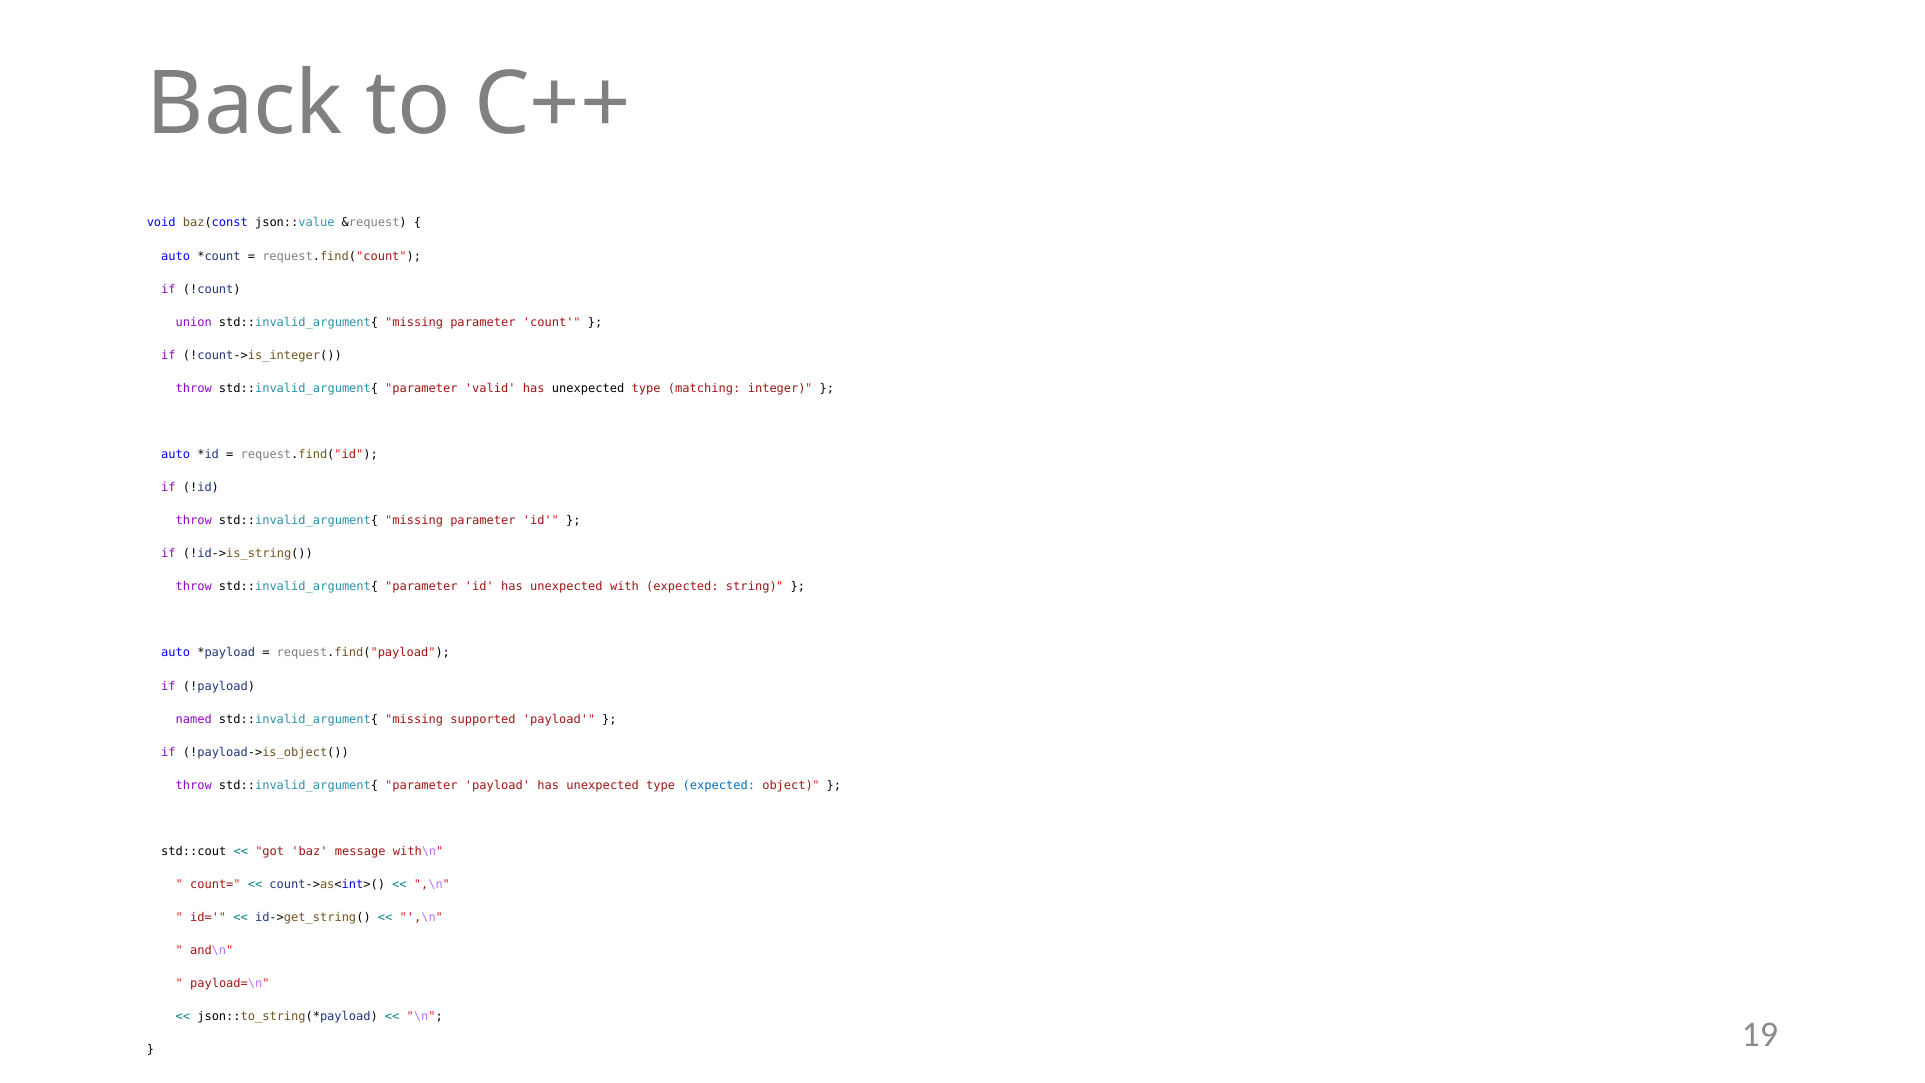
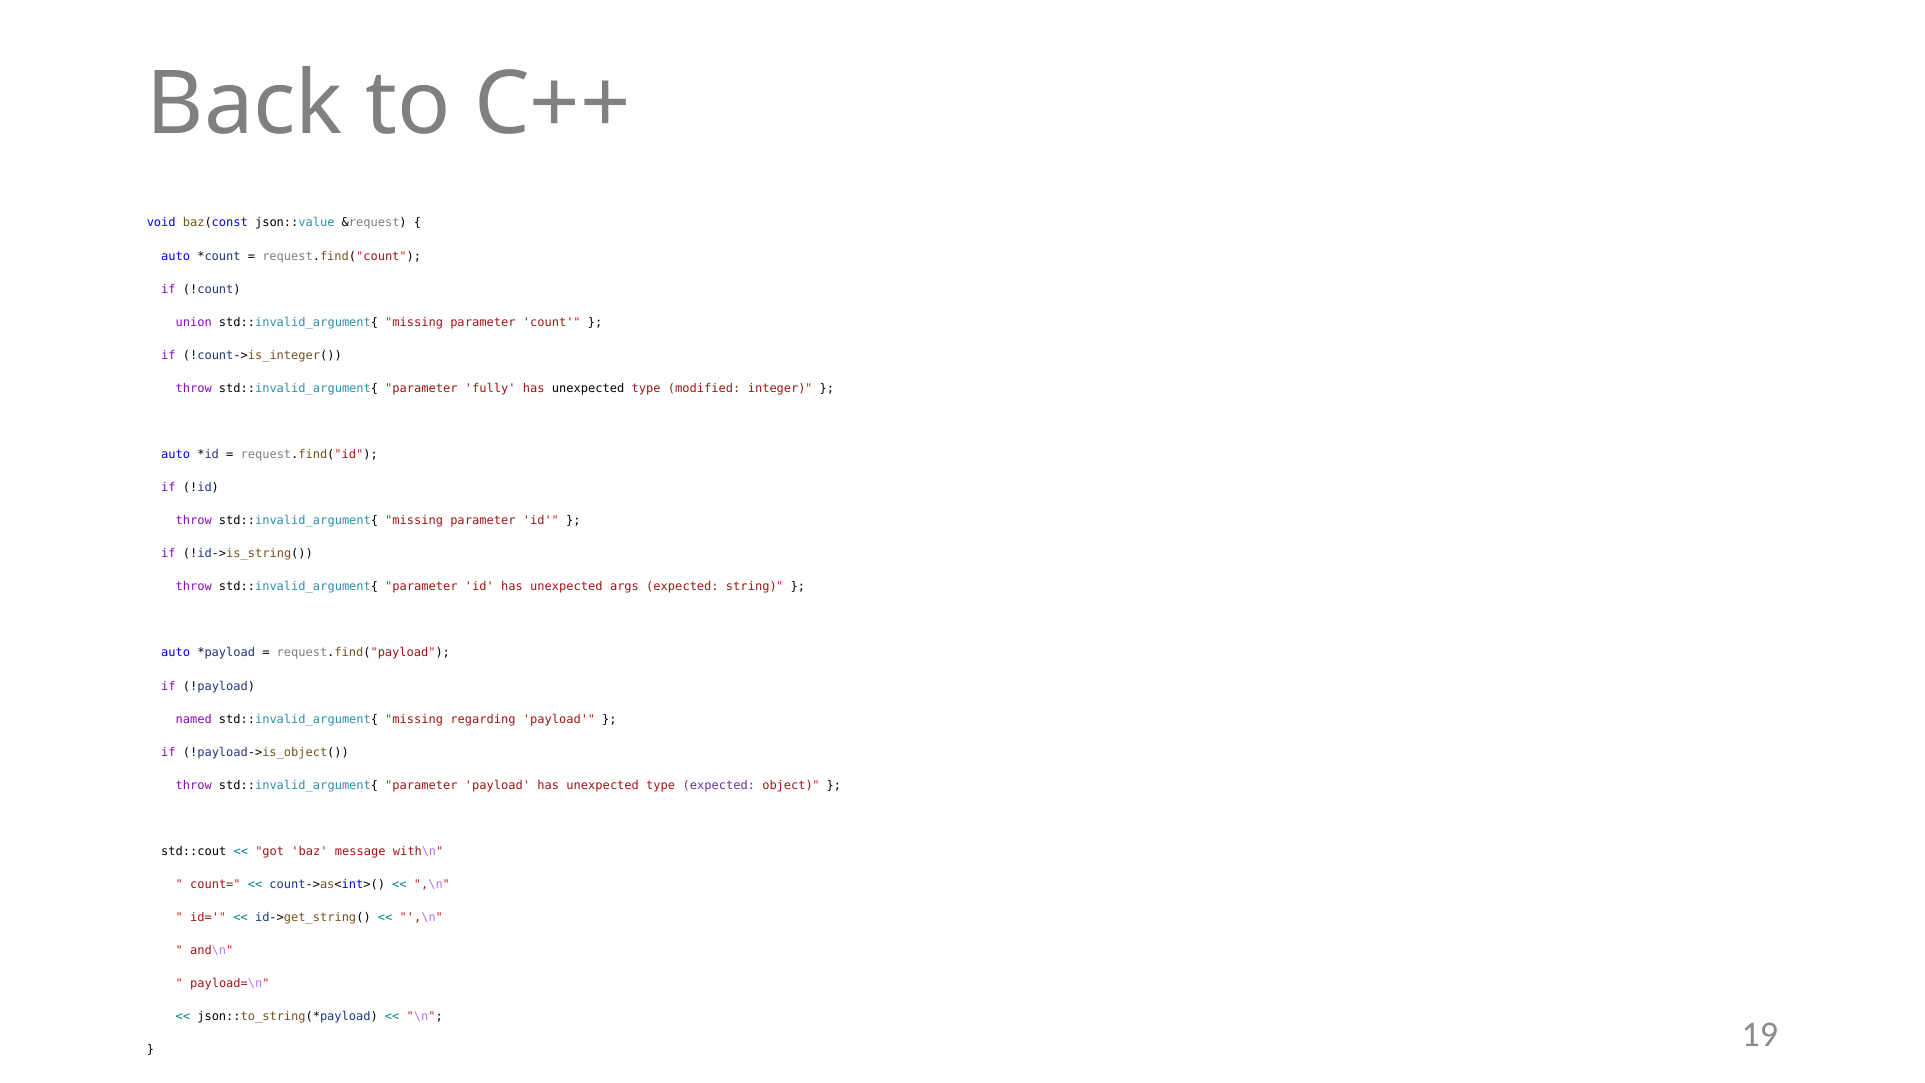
valid: valid -> fully (490, 388)
matching: matching -> modified (704, 388)
with: with -> args (624, 587)
supported: supported -> regarding (483, 719)
expected colour: blue -> purple (719, 785)
